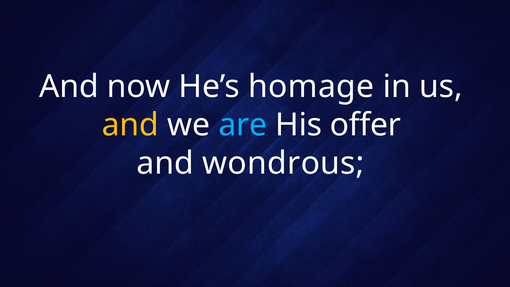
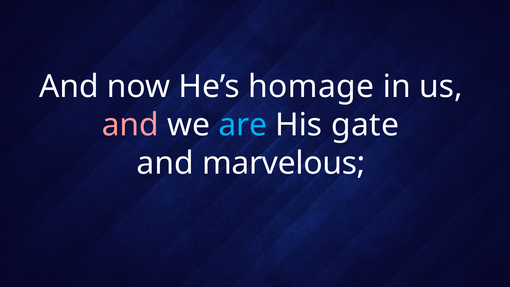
and colour: yellow -> pink (130, 125)
offer: offer -> gate (365, 125)
wondrous: wondrous -> marvelous (284, 163)
